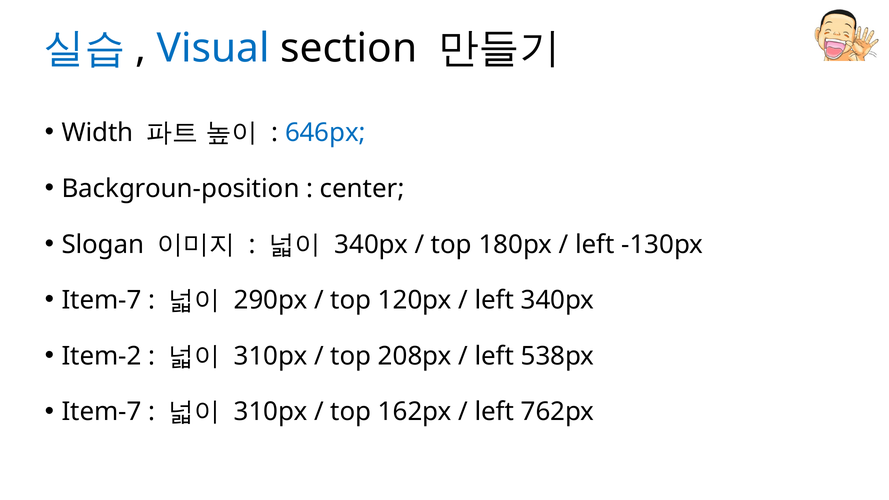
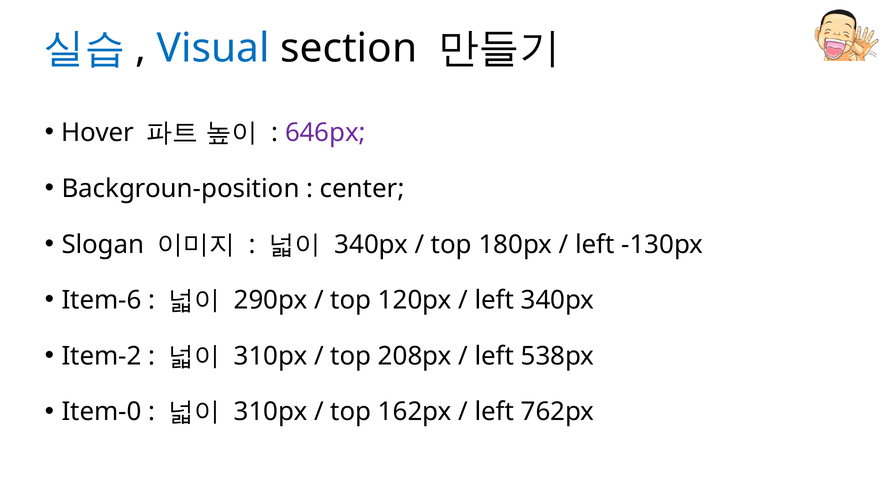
Width: Width -> Hover (98, 133)
646px colour: blue -> purple (325, 133)
Item-7: Item-7 -> Item-6 (102, 300)
Item-7: Item-7 -> Item-0 (102, 412)
